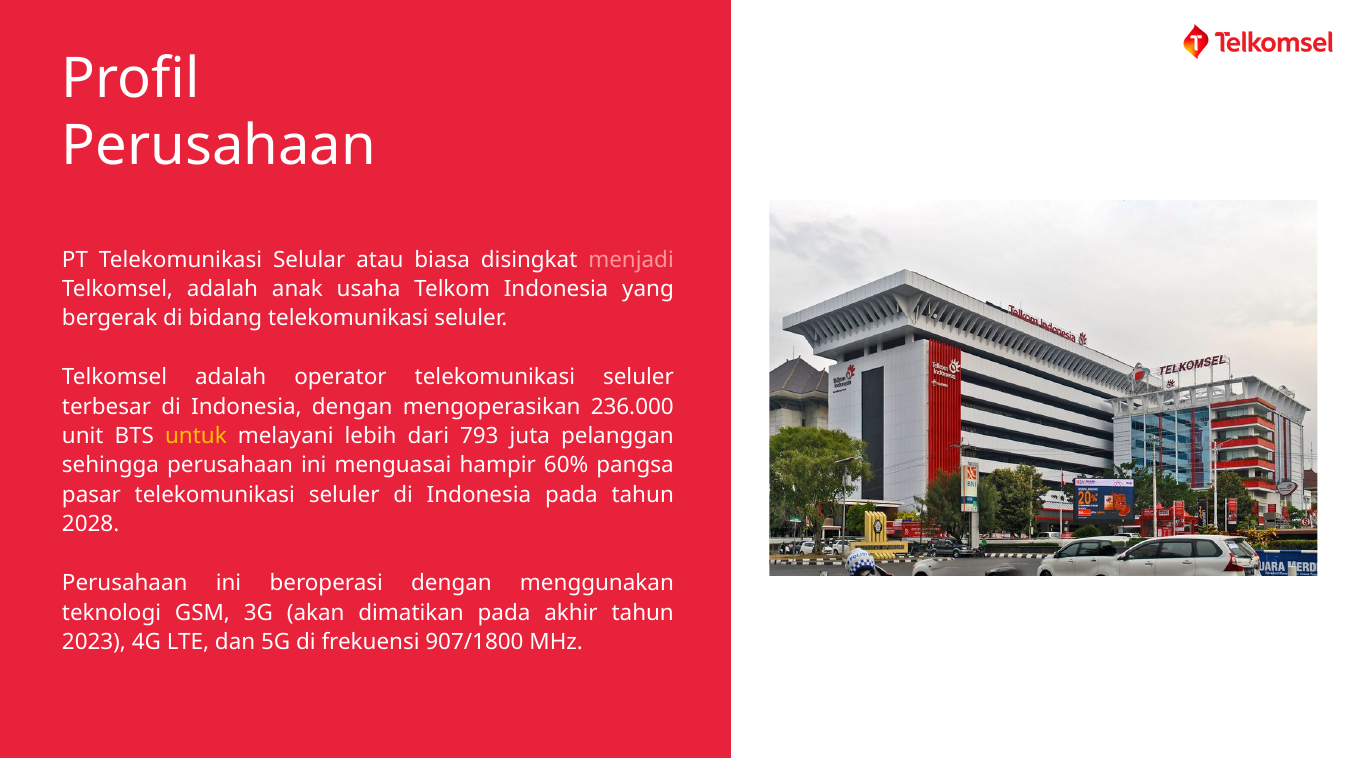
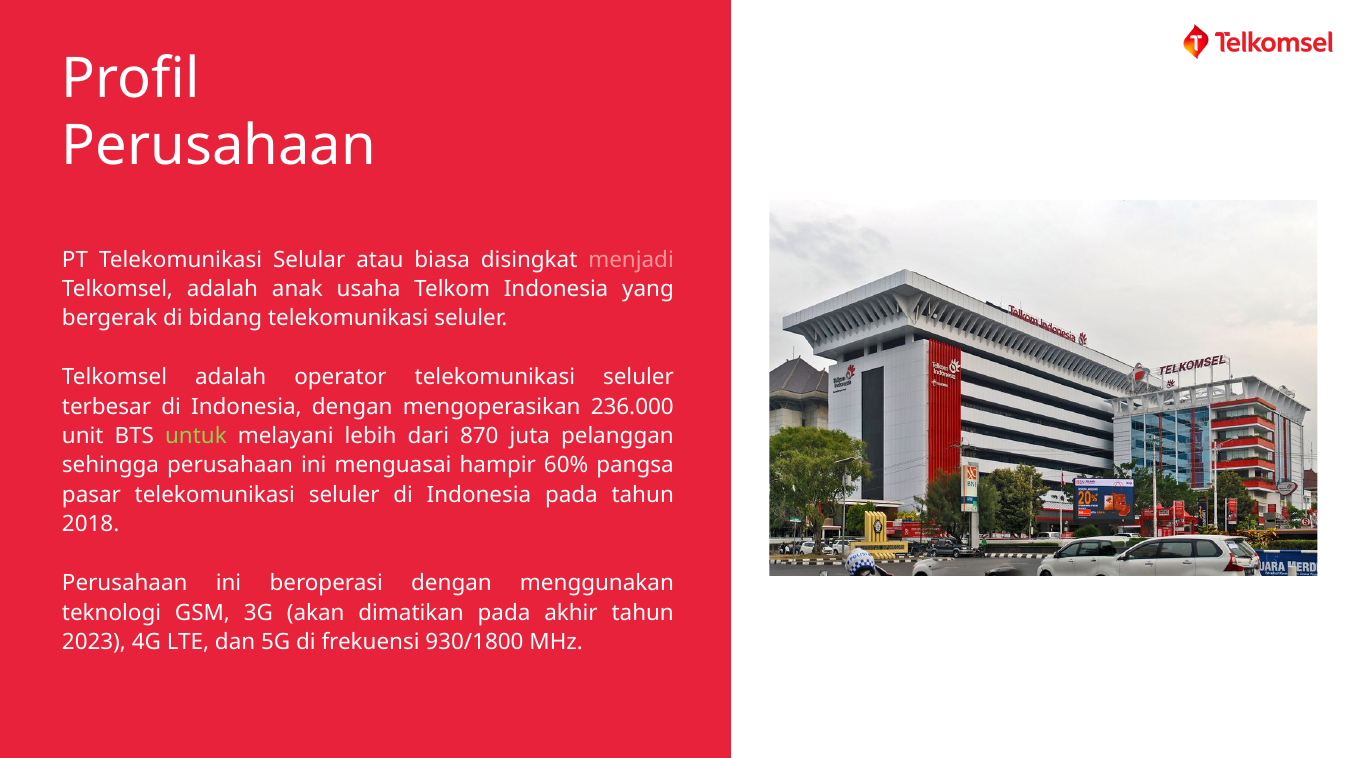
untuk colour: yellow -> light green (196, 436)
793: 793 -> 870 (479, 436)
2028: 2028 -> 2018 (91, 524)
907/1800: 907/1800 -> 930/1800 (474, 642)
